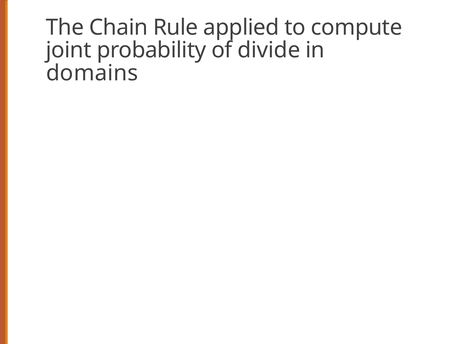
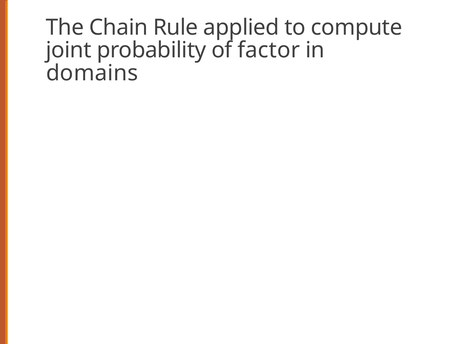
divide: divide -> factor (269, 50)
